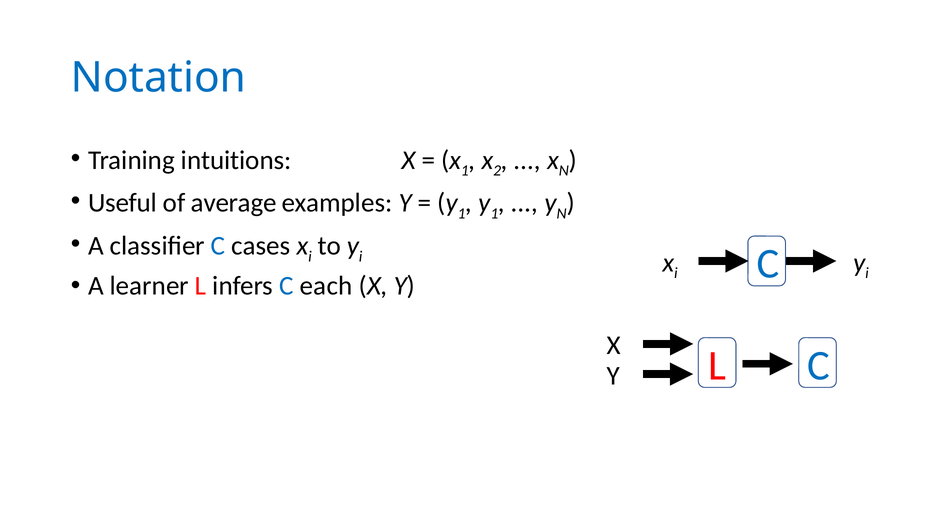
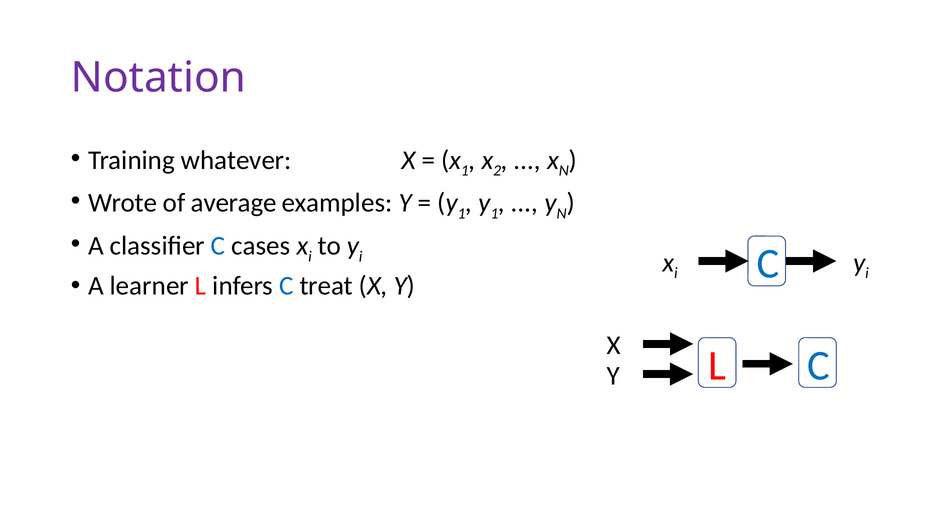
Notation colour: blue -> purple (159, 78)
intuitions: intuitions -> whatever (236, 160)
Useful: Useful -> Wrote (123, 203)
each: each -> treat (326, 286)
